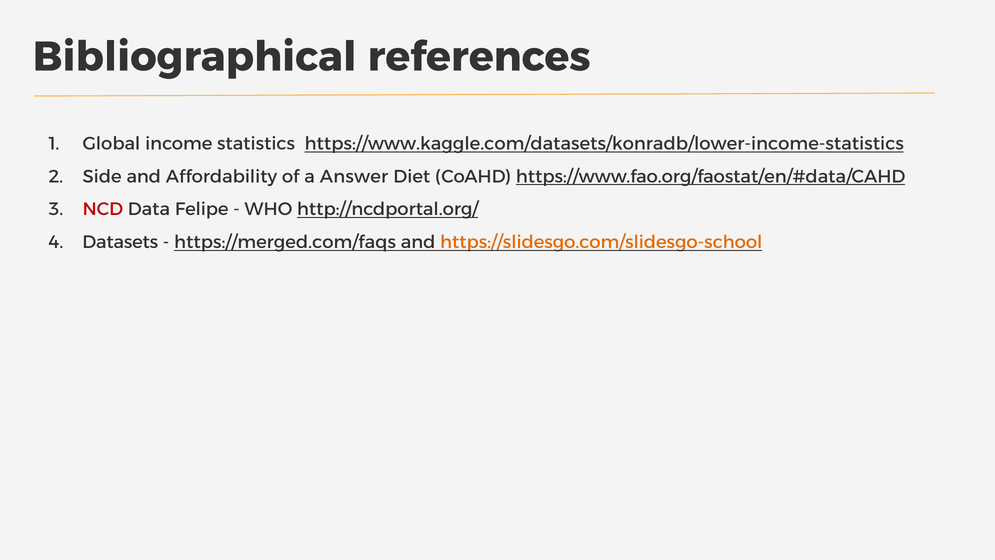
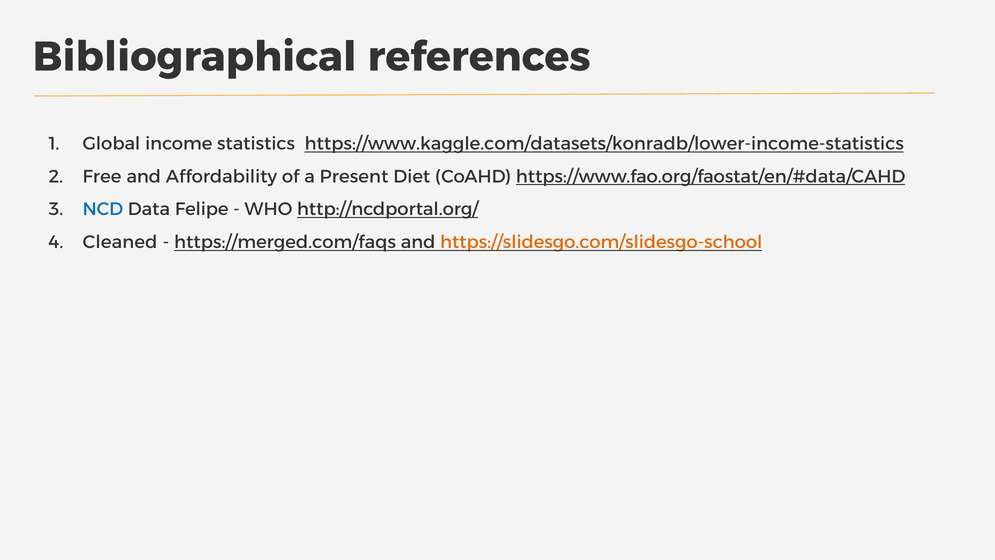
Side: Side -> Free (102, 176)
Answer: Answer -> Present (354, 176)
NCD colour: red -> blue (103, 209)
Datasets: Datasets -> Cleaned (120, 242)
